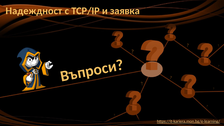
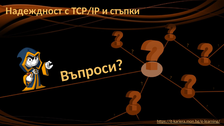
заявка: заявка -> стъпки (125, 11)
